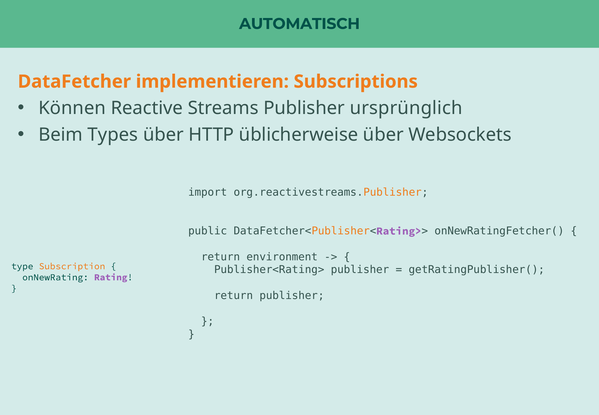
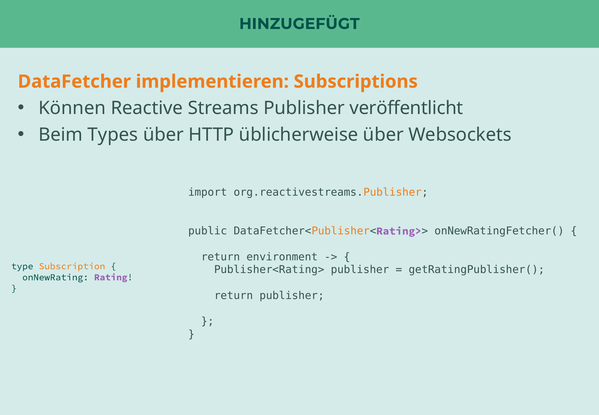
AUTOMATISCH: AUTOMATISCH -> HINZUGEFÜGT (299, 24)
ursprünglich: ursprünglich -> veröffentlicht (406, 108)
